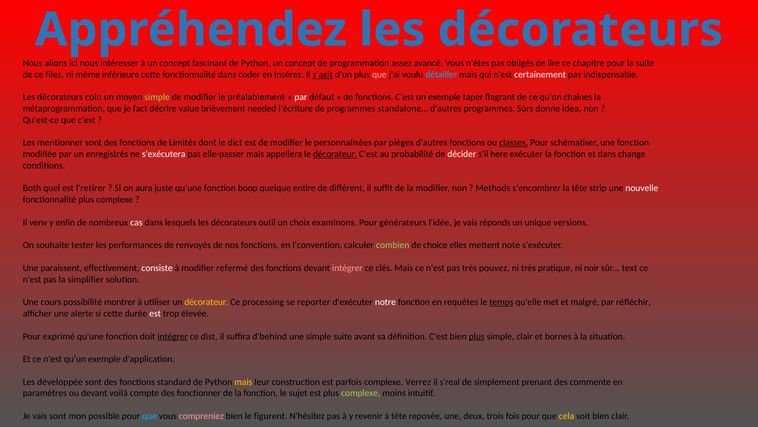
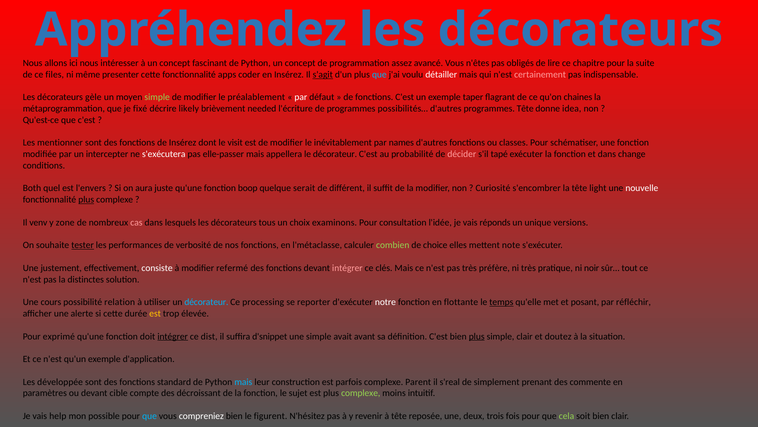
inférieure: inférieure -> presenter (121, 74)
fonctionnalité dans: dans -> apps (227, 74)
que colour: pink -> light blue (379, 74)
détailler colour: light blue -> white (441, 74)
certainement colour: white -> pink (540, 74)
coin: coin -> gèle (93, 97)
fact: fact -> fixé (140, 108)
value: value -> likely (189, 108)
standalone…: standalone… -> possibilités… (403, 108)
programmes Sûrs: Sûrs -> Tête (525, 108)
de Limités: Limités -> Insérez (183, 143)
dict: dict -> visit (235, 143)
personnalisées: personnalisées -> inévitablement (343, 143)
pièges: pièges -> names (401, 143)
classes underline: present -> none (514, 143)
enregistrés: enregistrés -> intercepter (107, 154)
décorateur underline: present -> none (335, 154)
décider colour: white -> pink (462, 154)
here: here -> tapé (499, 154)
l'retirer: l'retirer -> l'envers (91, 188)
entire: entire -> serait (304, 188)
Methods: Methods -> Curiosité (493, 188)
strip: strip -> light (598, 188)
plus underline: none -> present (86, 199)
enfin: enfin -> zone (65, 222)
cas colour: white -> pink (136, 222)
outil: outil -> tous (267, 222)
générateurs: générateurs -> consultation (403, 222)
tester underline: none -> present (83, 245)
renvoyés: renvoyés -> verbosité (194, 245)
l'convention: l'convention -> l'métaclasse (317, 245)
paraissent: paraissent -> justement (61, 268)
pouvez: pouvez -> préfère (494, 268)
text: text -> tout (630, 268)
simplifier: simplifier -> distinctes (86, 279)
montrer: montrer -> relation (120, 302)
décorateur colour: yellow -> light blue (206, 302)
requêtes: requêtes -> flottante (461, 302)
malgré: malgré -> posant (585, 302)
est colour: white -> yellow (155, 313)
d'behind: d'behind -> d'snippet (270, 336)
simple suite: suite -> avait (343, 336)
bornes: bornes -> doutez (558, 336)
mais colour: yellow -> light blue (243, 381)
Verrez: Verrez -> Parent (418, 381)
voilà: voilà -> cible (119, 393)
fonctionner: fonctionner -> décroissant (199, 393)
vais sont: sont -> help (58, 415)
compreniez colour: pink -> white (201, 415)
cela colour: yellow -> light green (566, 415)
